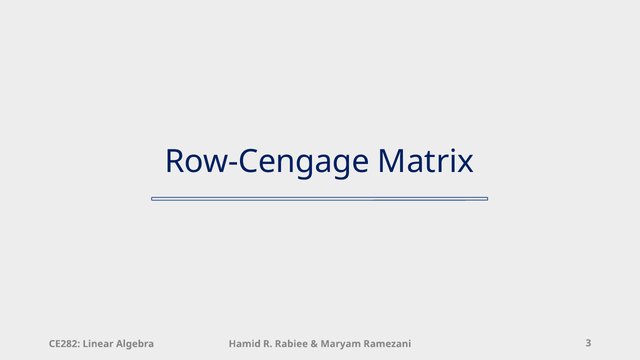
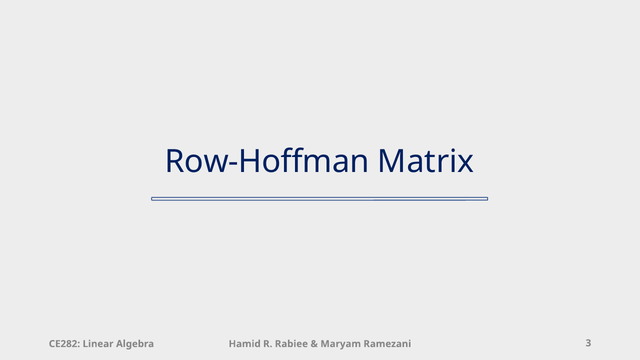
Row-Cengage: Row-Cengage -> Row-Hoffman (267, 162)
